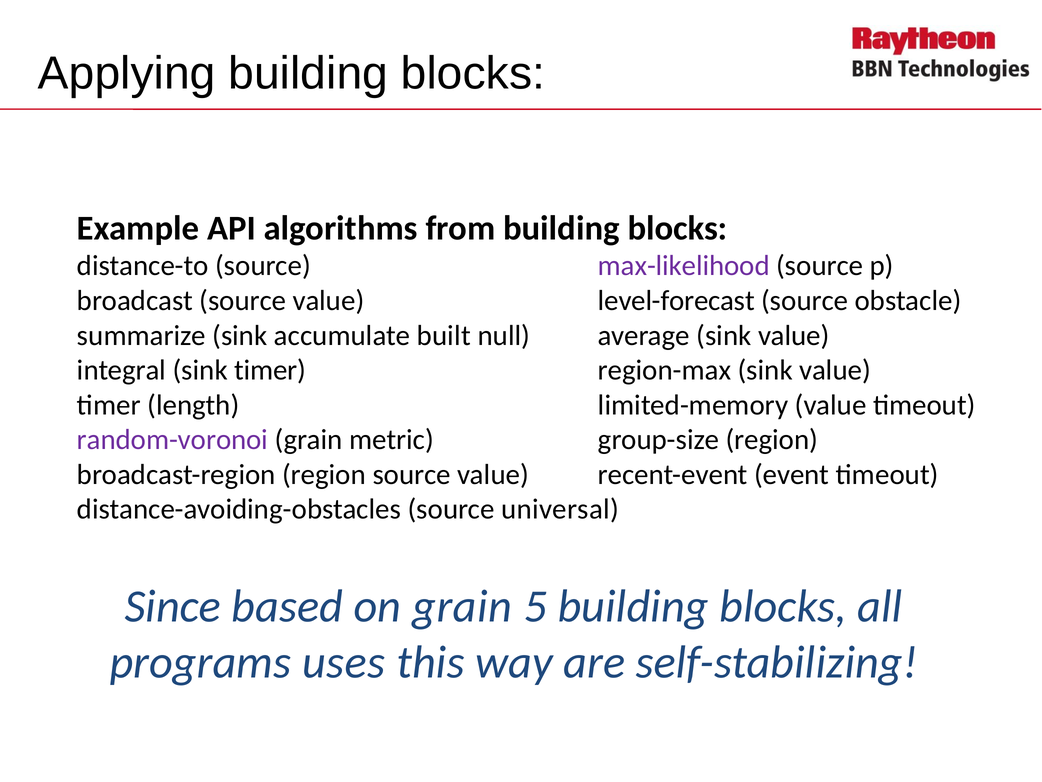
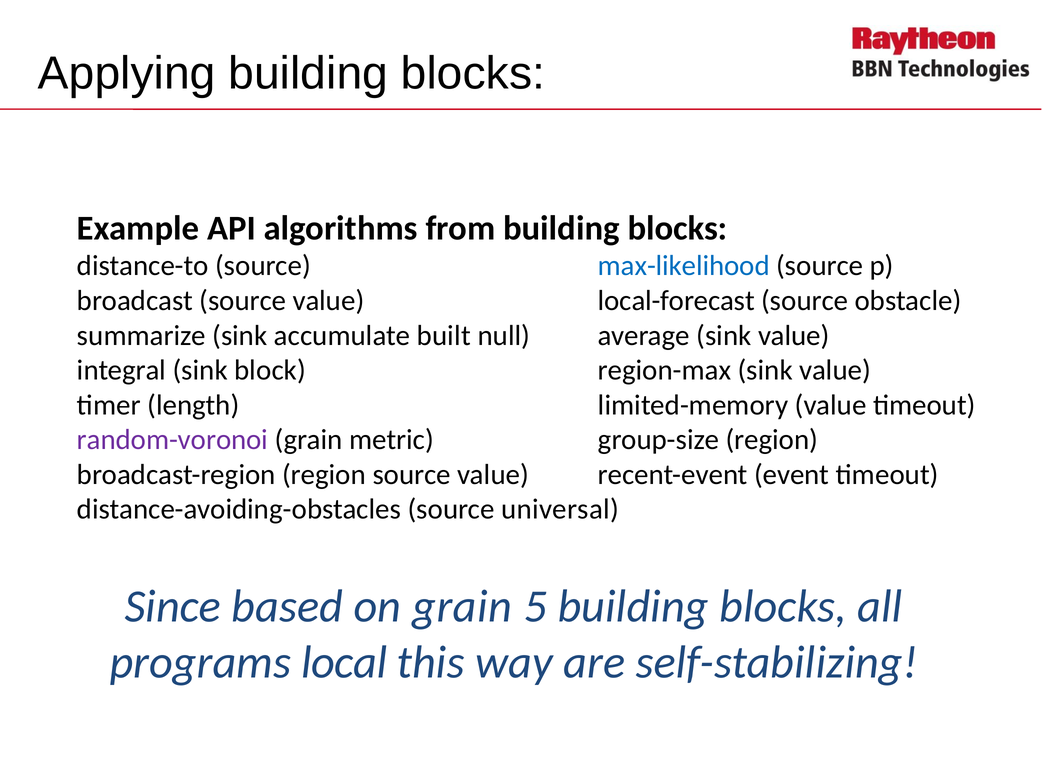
max-likelihood colour: purple -> blue (684, 266)
level-forecast: level-forecast -> local-forecast (676, 300)
sink timer: timer -> block (270, 370)
uses: uses -> local (344, 662)
